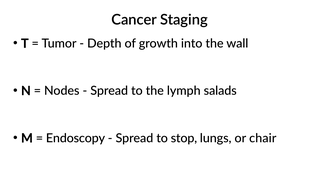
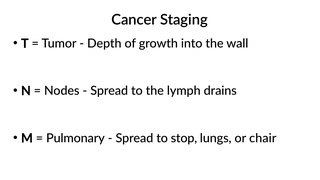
salads: salads -> drains (220, 91)
Endoscopy: Endoscopy -> Pulmonary (75, 138)
